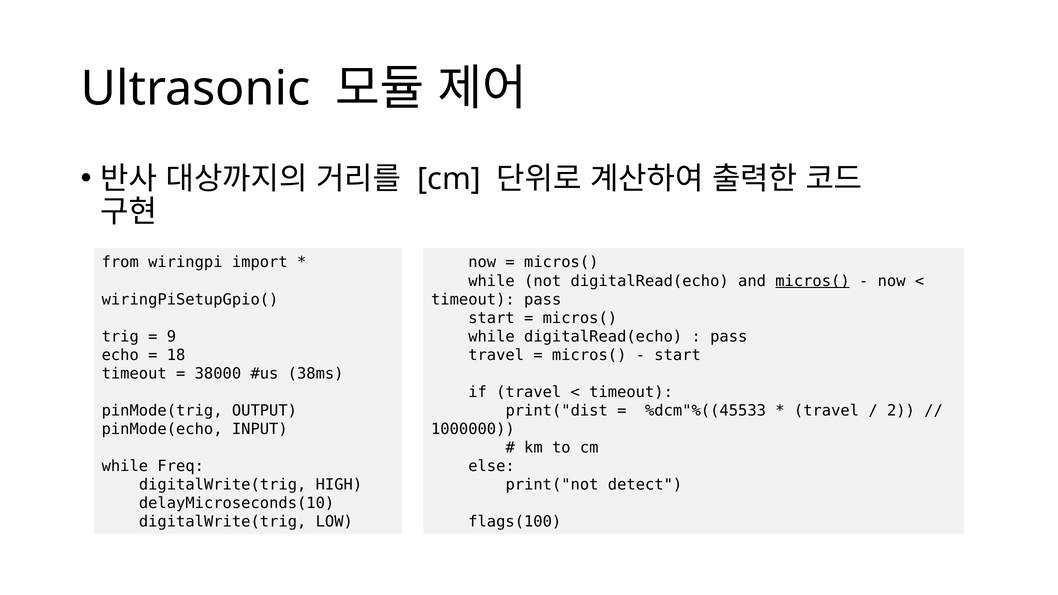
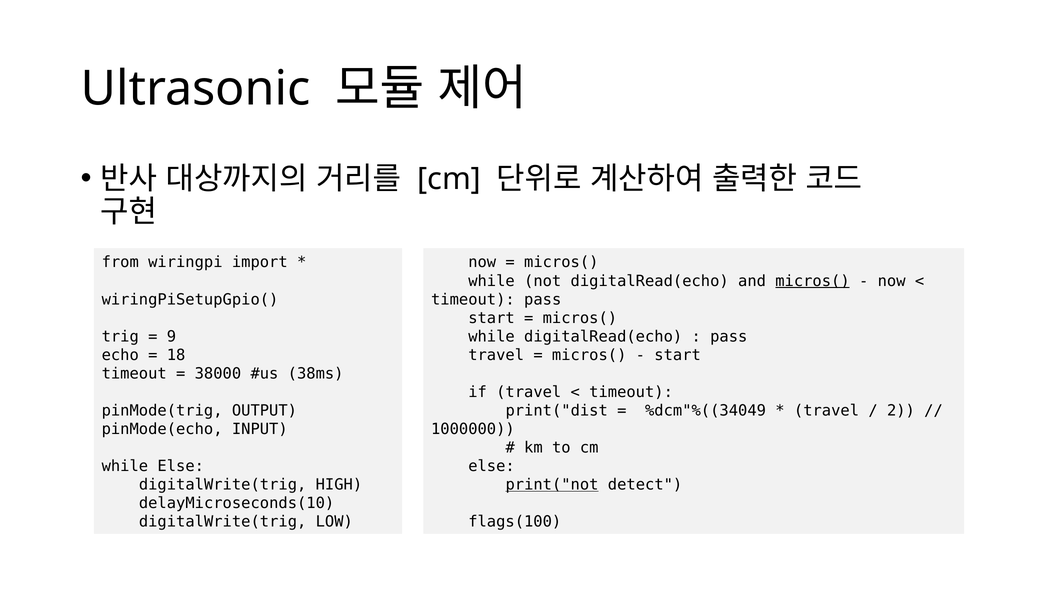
%dcm"%((45533: %dcm"%((45533 -> %dcm"%((34049 (706, 411)
while Freq: Freq -> Else (181, 466)
print("not underline: none -> present (552, 485)
